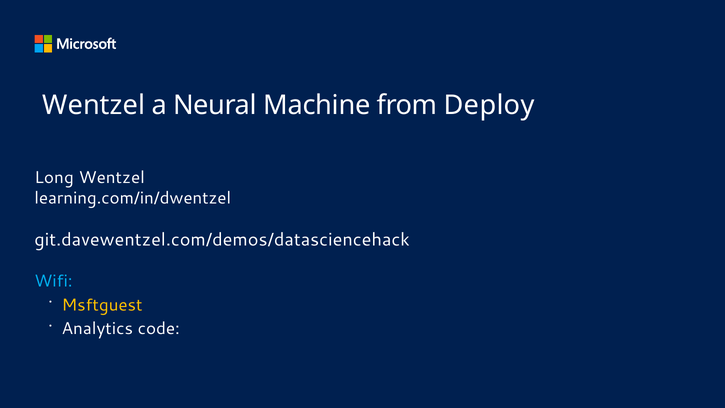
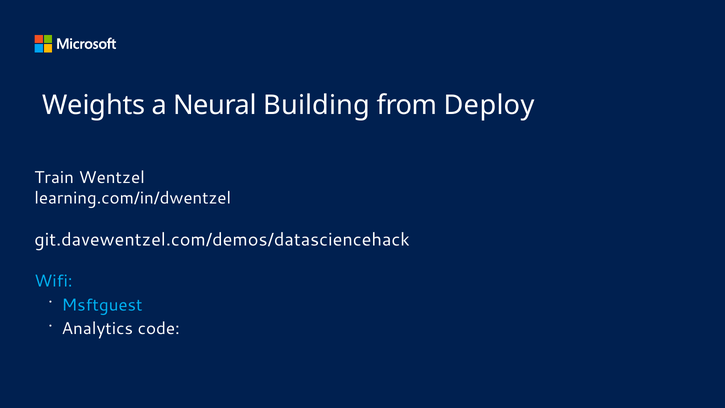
Wentzel: Wentzel -> Weights (94, 105)
Machine: Machine -> Building (317, 105)
Long: Long -> Train (54, 177)
Msftguest colour: yellow -> light blue (102, 305)
